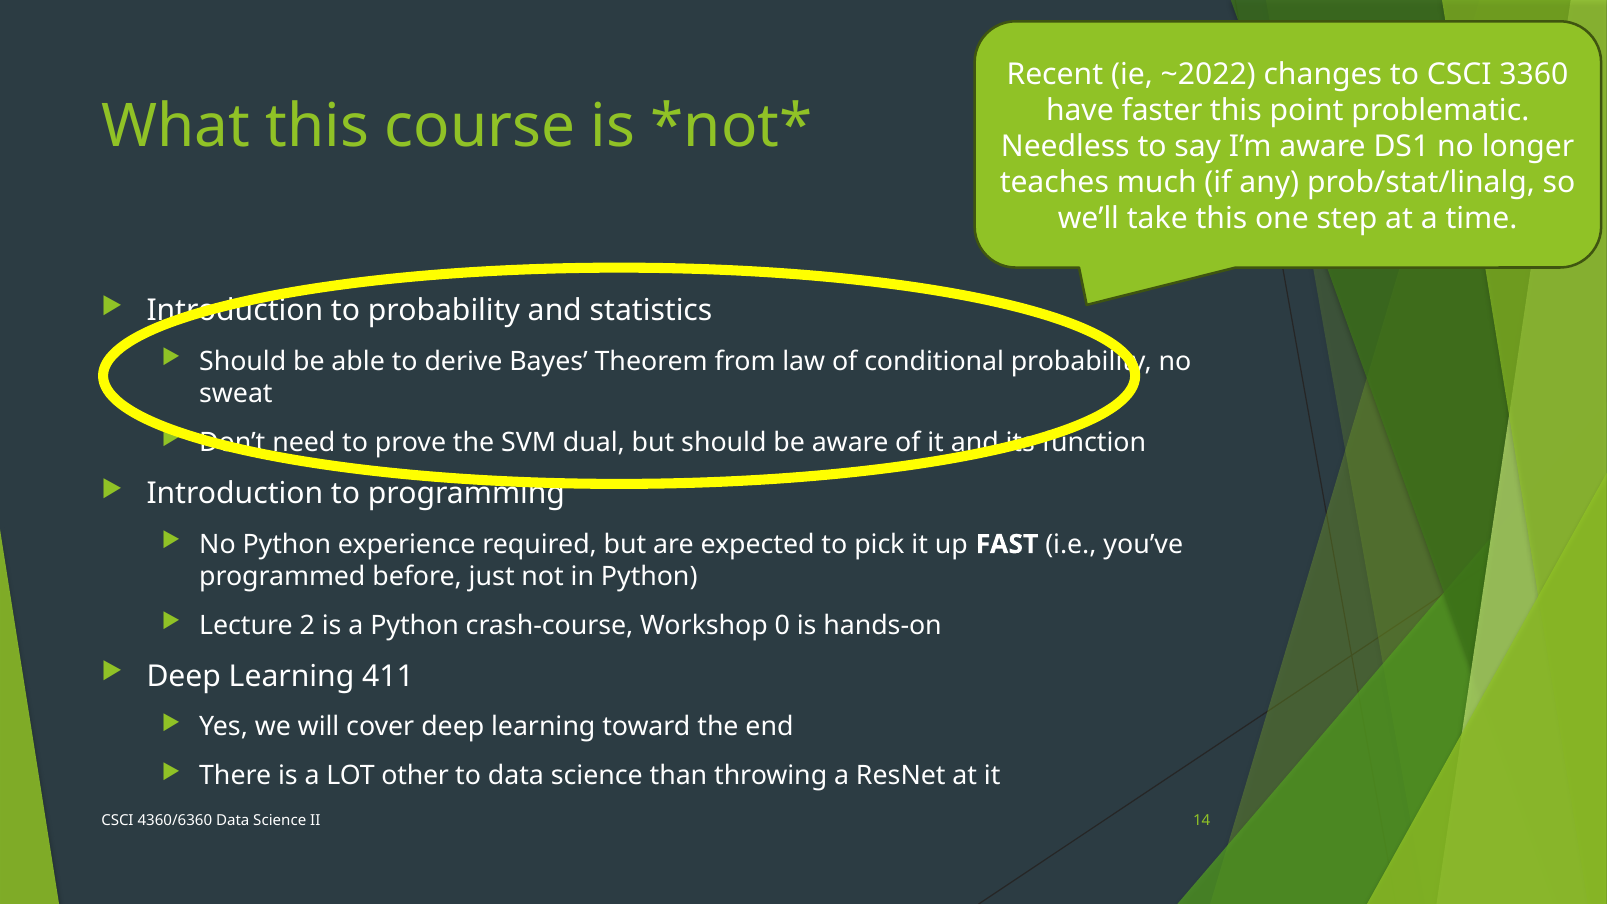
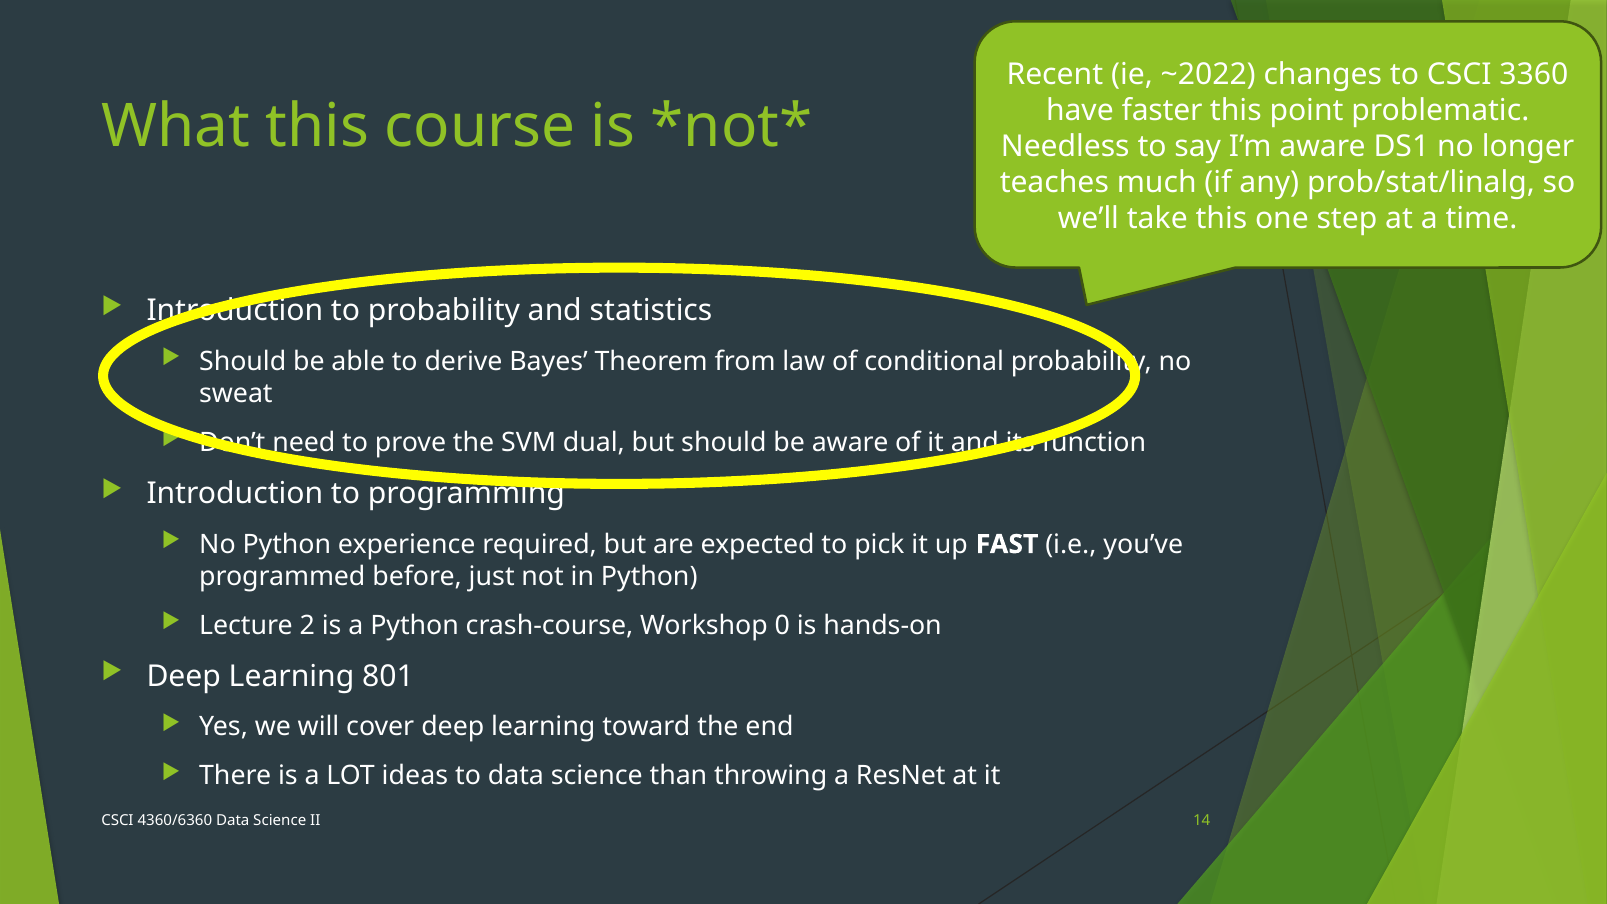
411: 411 -> 801 (388, 676)
other: other -> ideas (415, 776)
